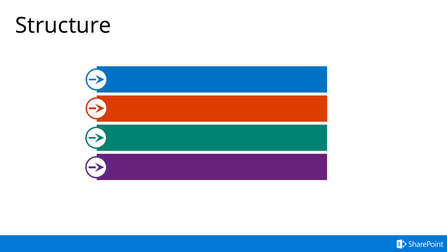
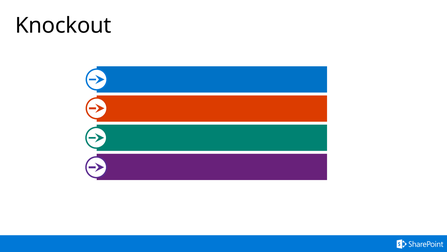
Structure: Structure -> Knockout (63, 26)
